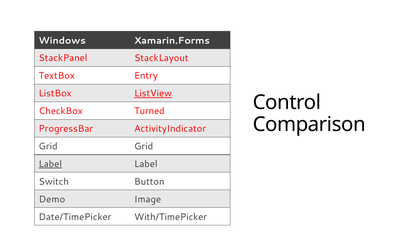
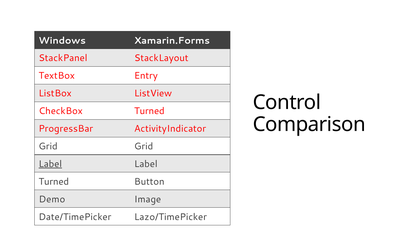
ListView underline: present -> none (153, 93)
Switch: Switch -> Turned (54, 182)
With/TimePicker: With/TimePicker -> Lazo/TimePicker (171, 217)
